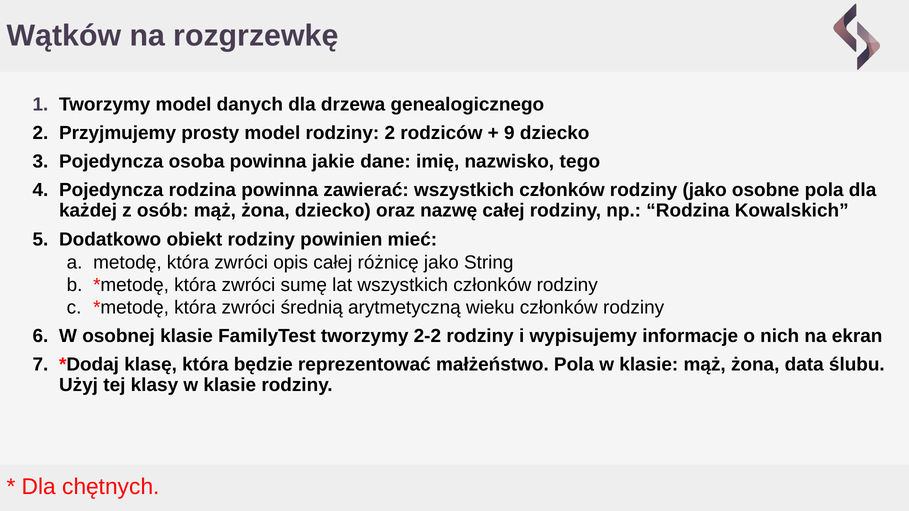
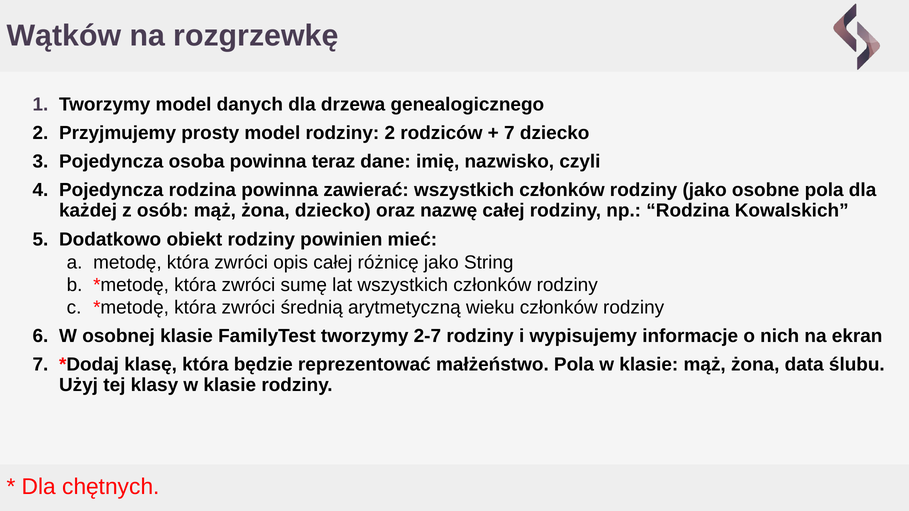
9: 9 -> 7 (509, 133)
jakie: jakie -> teraz (334, 162)
tego: tego -> czyli (580, 162)
2-2: 2-2 -> 2-7 (427, 336)
